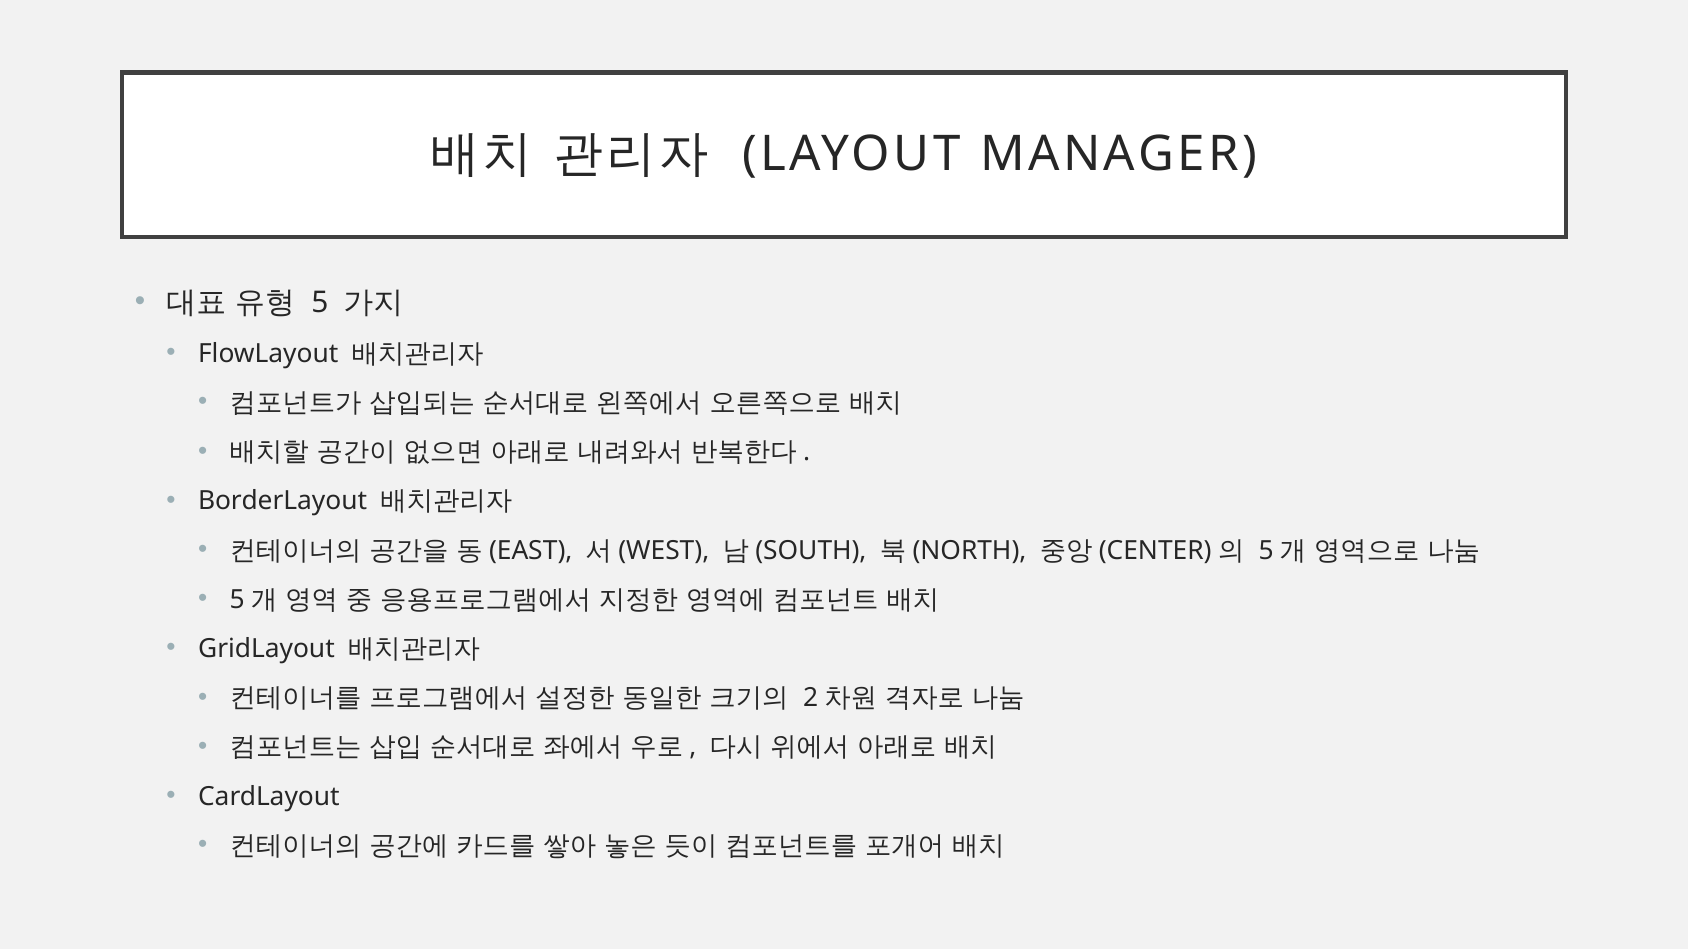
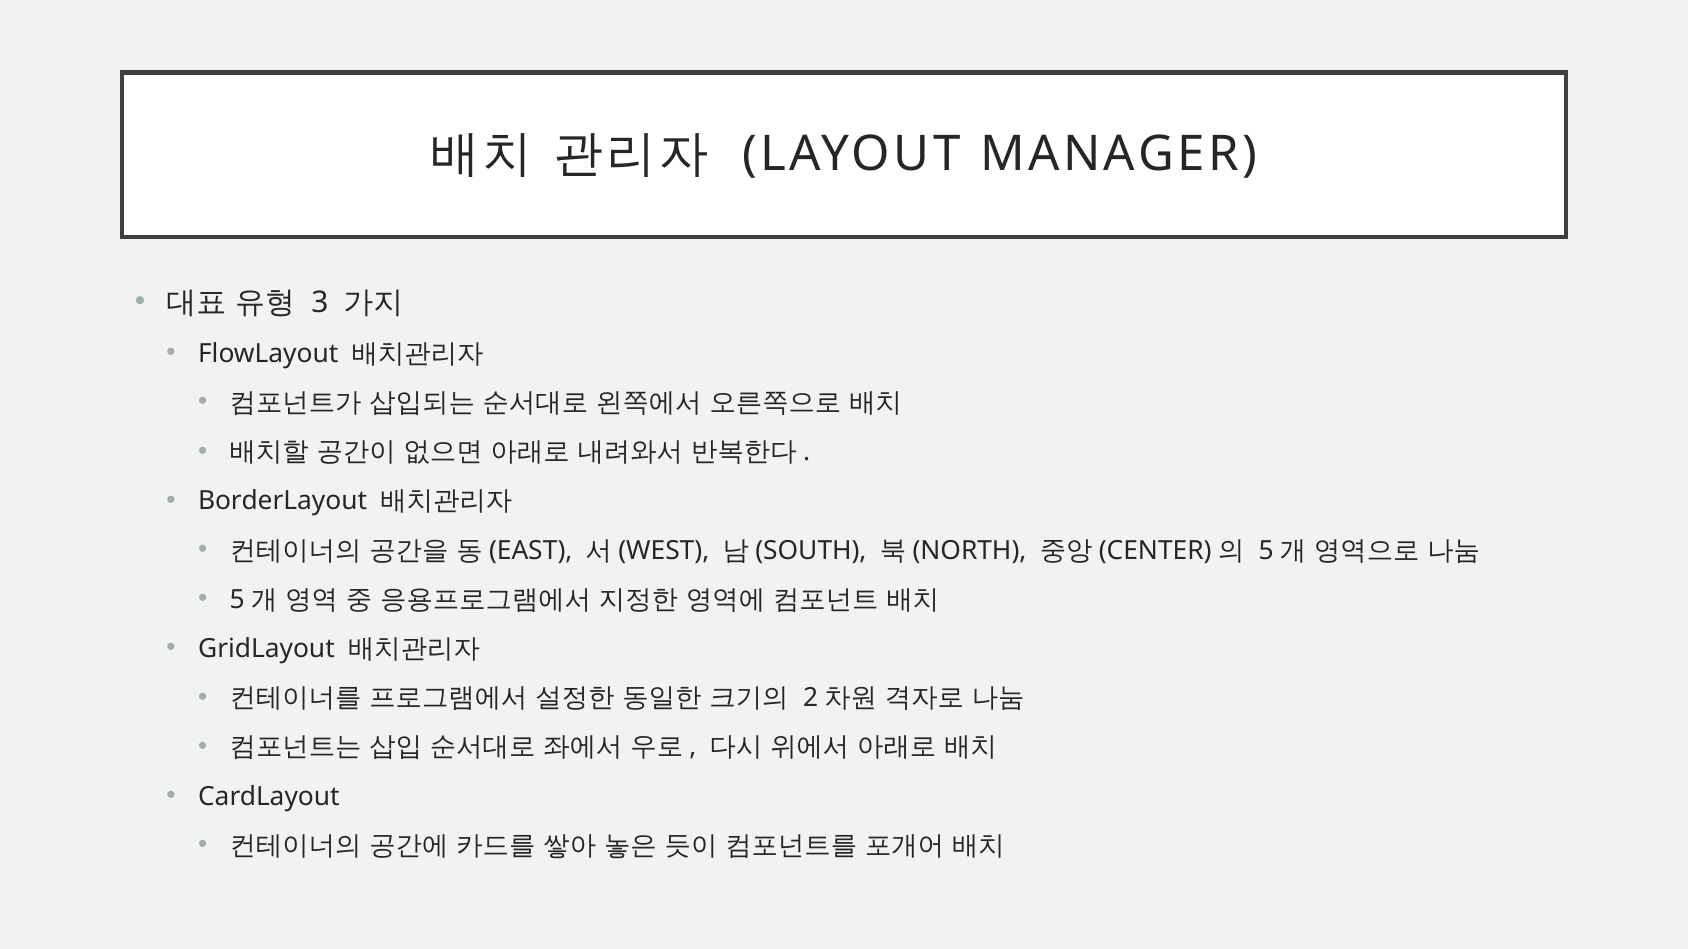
5: 5 -> 3 (320, 303)
